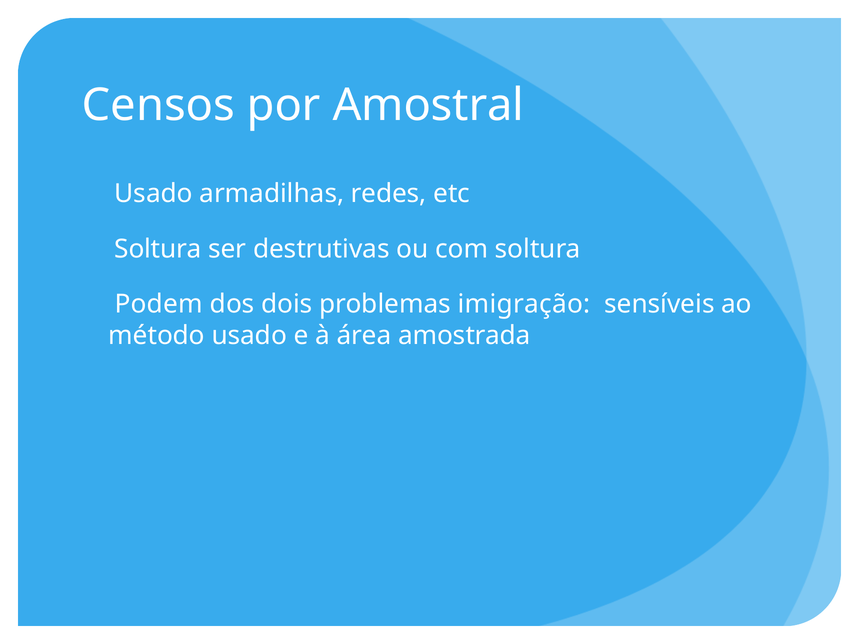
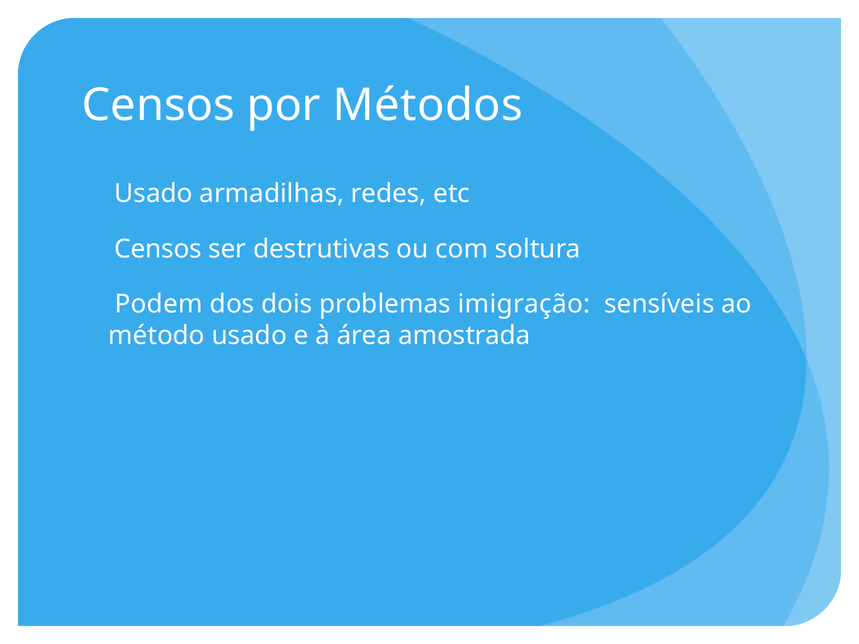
Amostral: Amostral -> Métodos (428, 106)
Soltura: Soltura -> Censos (158, 249)
